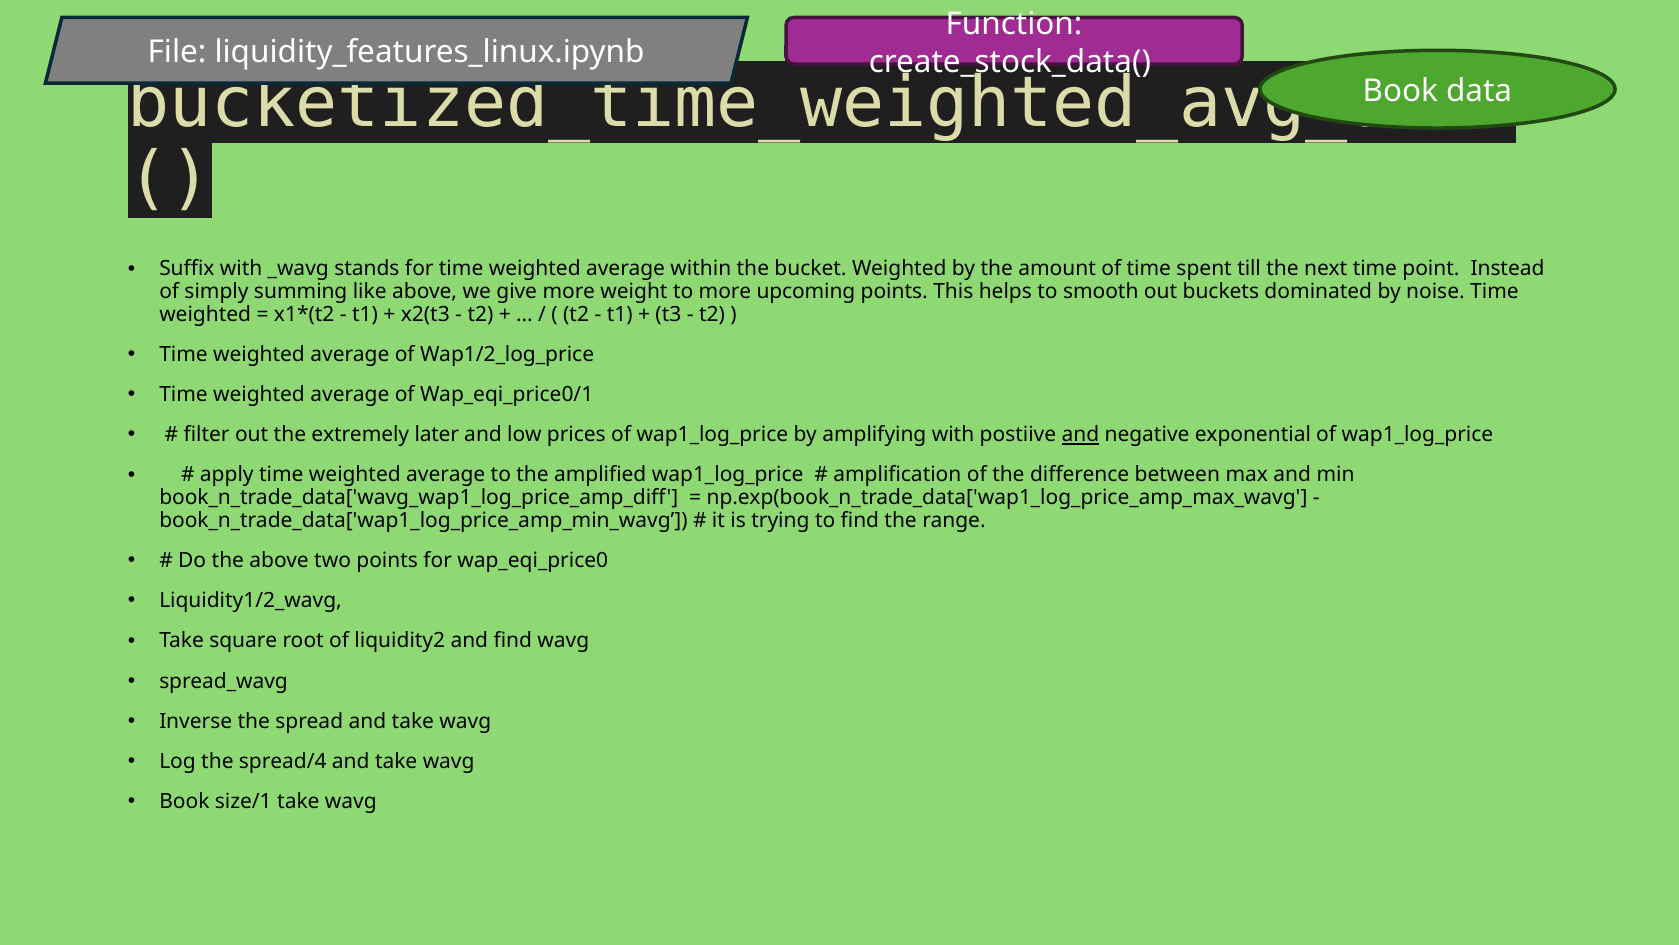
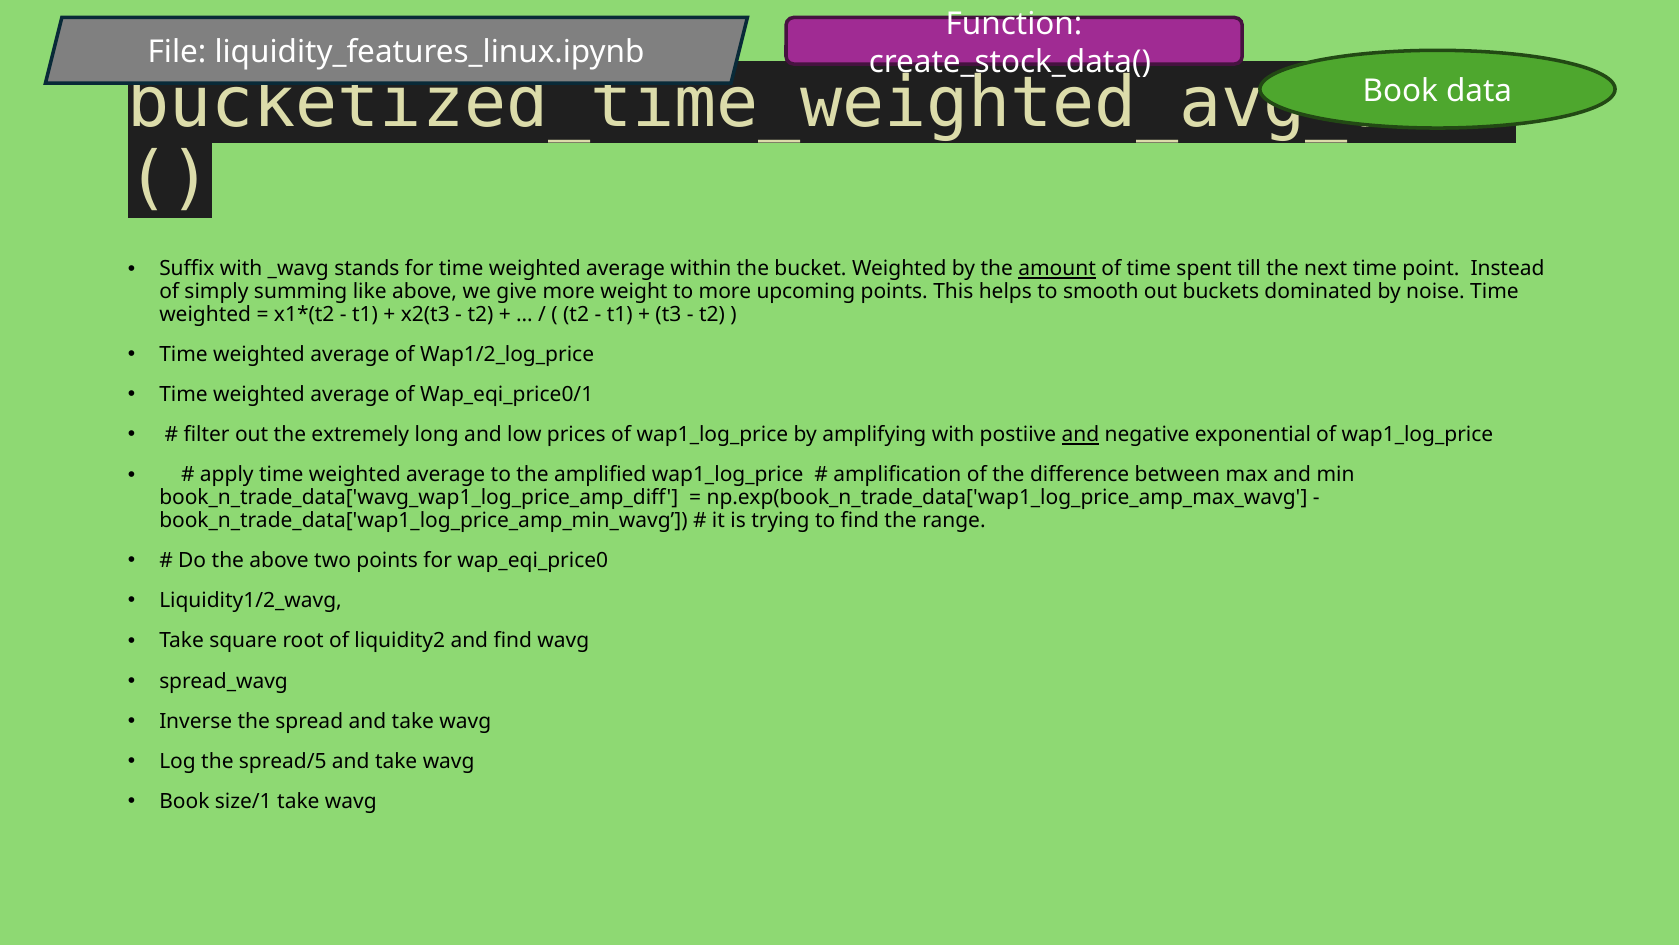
amount underline: none -> present (1057, 269)
later: later -> long (437, 435)
spread/4: spread/4 -> spread/5 (283, 761)
